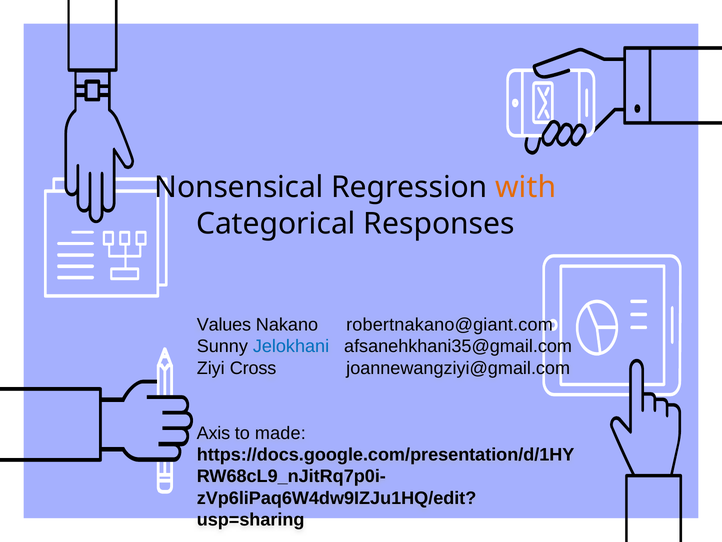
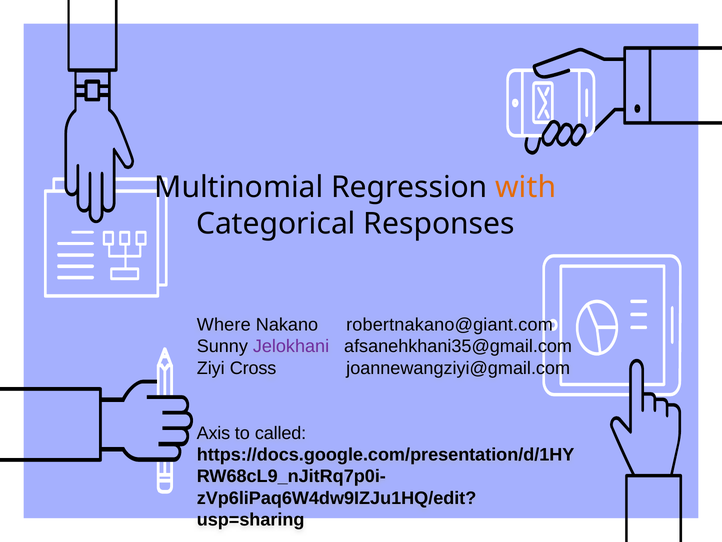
Nonsensical: Nonsensical -> Multinomial (239, 187)
Values: Values -> Where (224, 324)
Jelokhani colour: blue -> purple (291, 346)
made: made -> called (281, 433)
